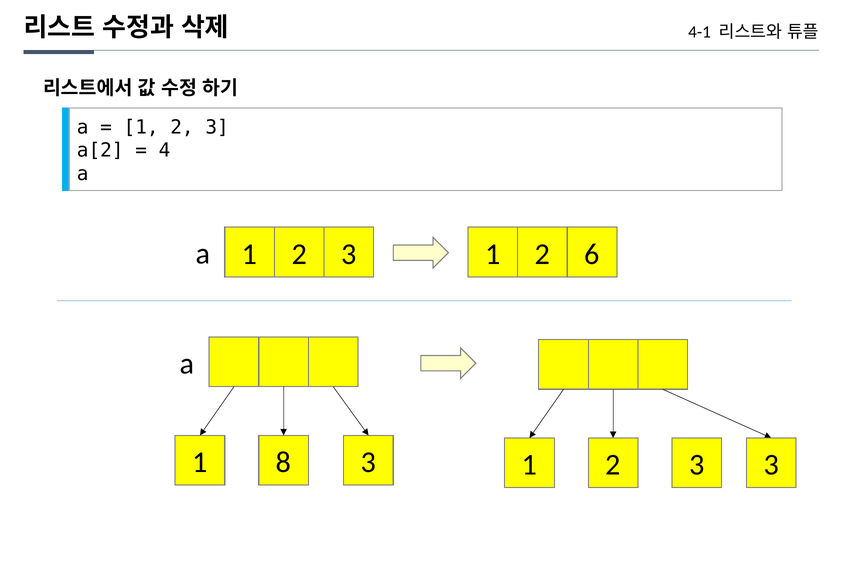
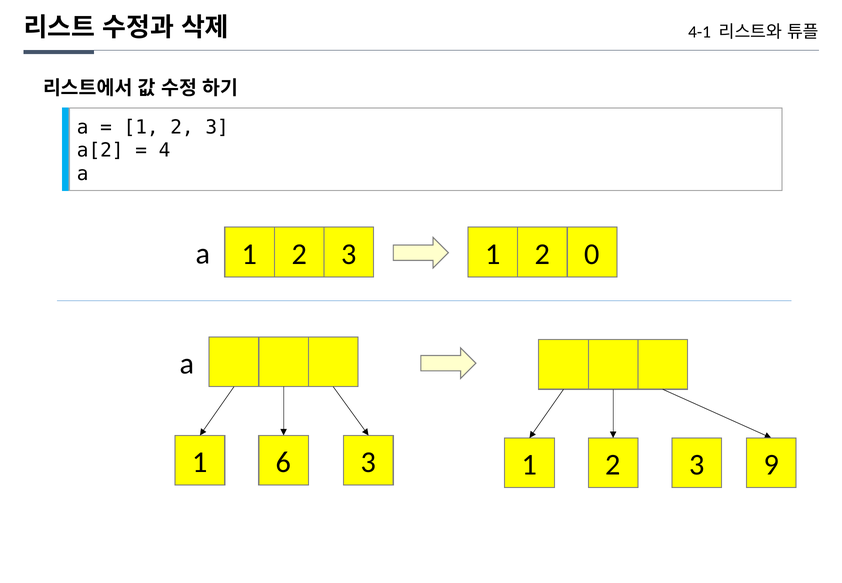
6: 6 -> 0 (592, 254)
8: 8 -> 6 (284, 462)
3 3: 3 -> 9 (771, 465)
